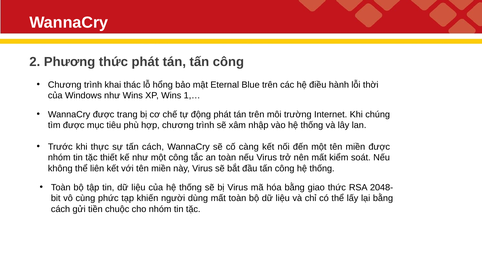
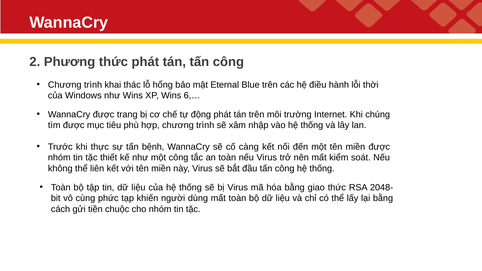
1,…: 1,… -> 6,… (192, 96)
tấn cách: cách -> bệnh (153, 147)
